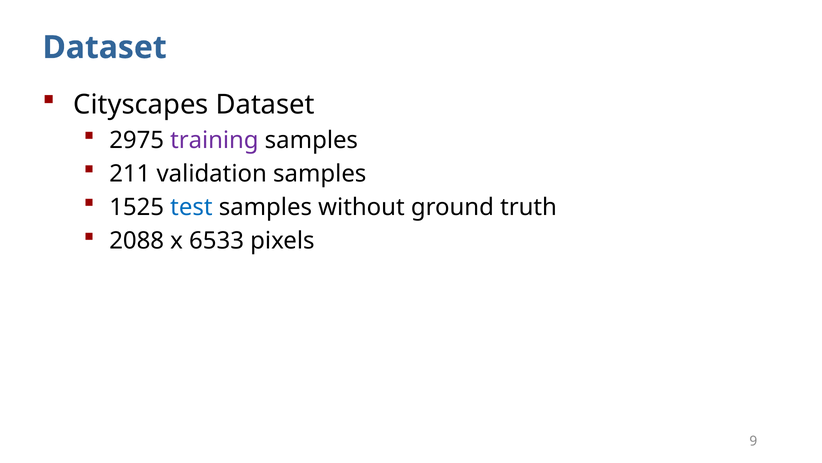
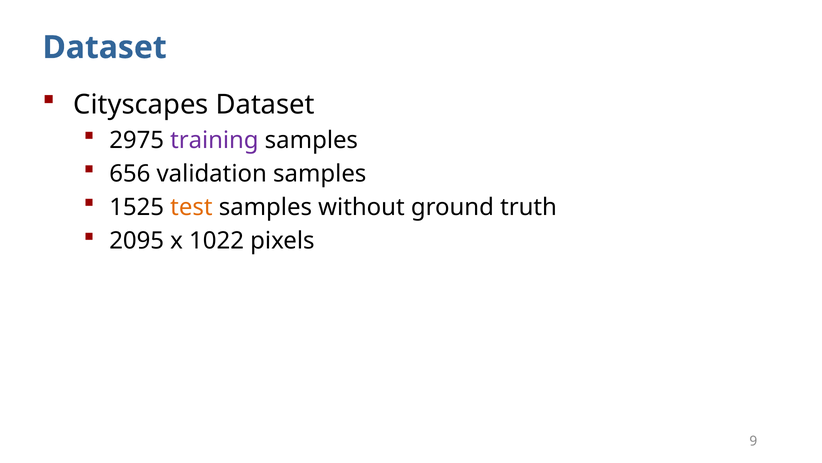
211: 211 -> 656 (130, 174)
test colour: blue -> orange (191, 207)
2088: 2088 -> 2095 (137, 241)
6533: 6533 -> 1022 (217, 241)
